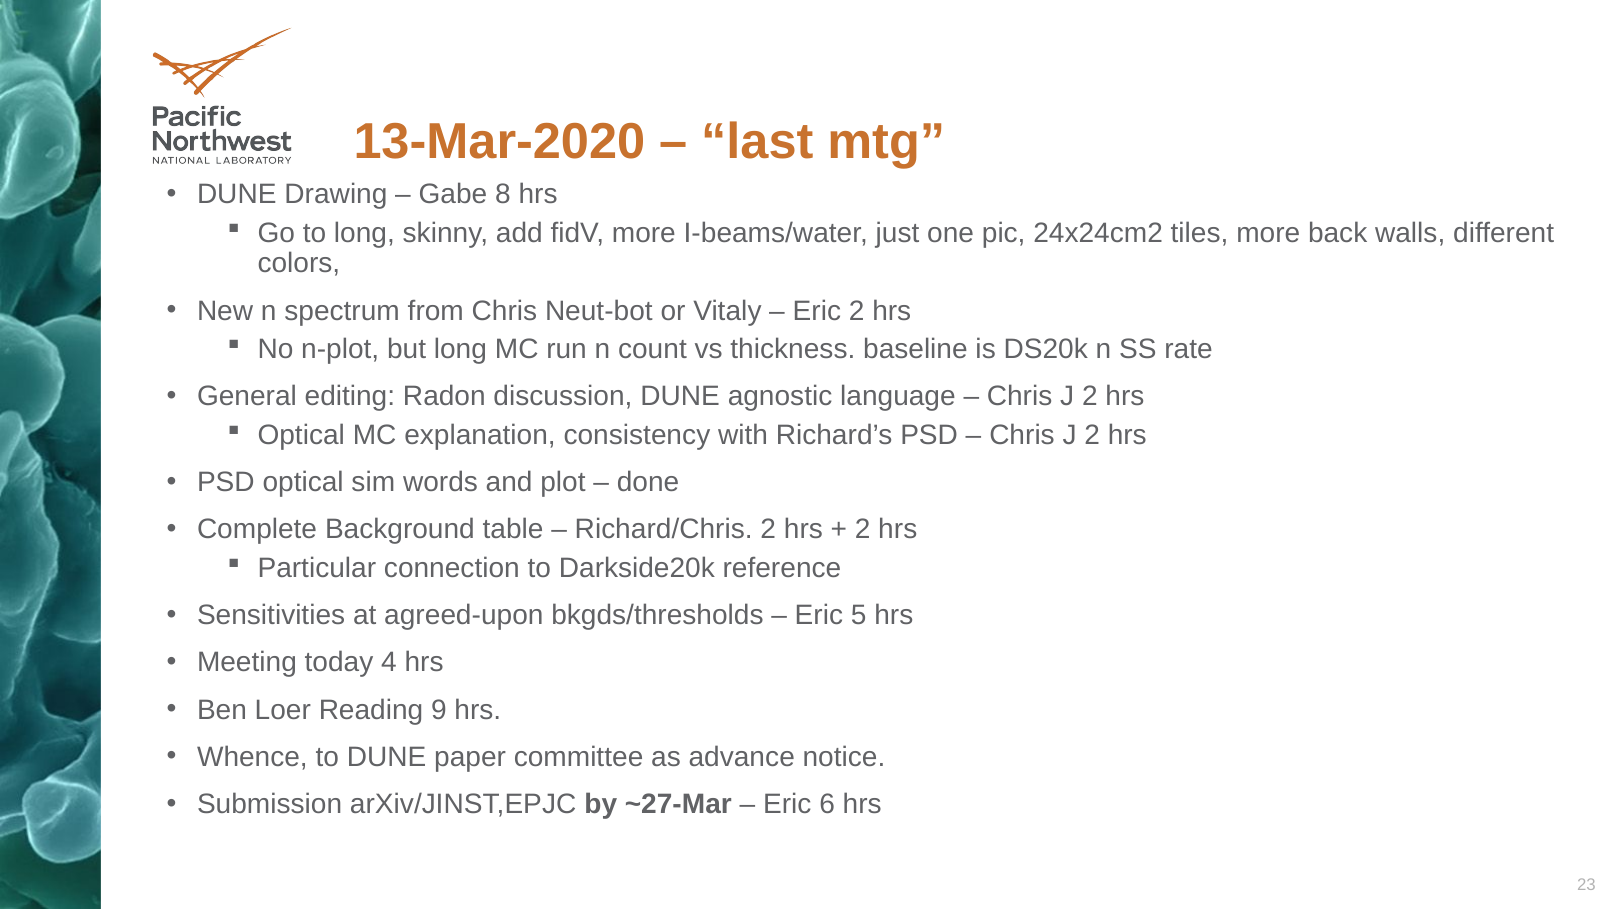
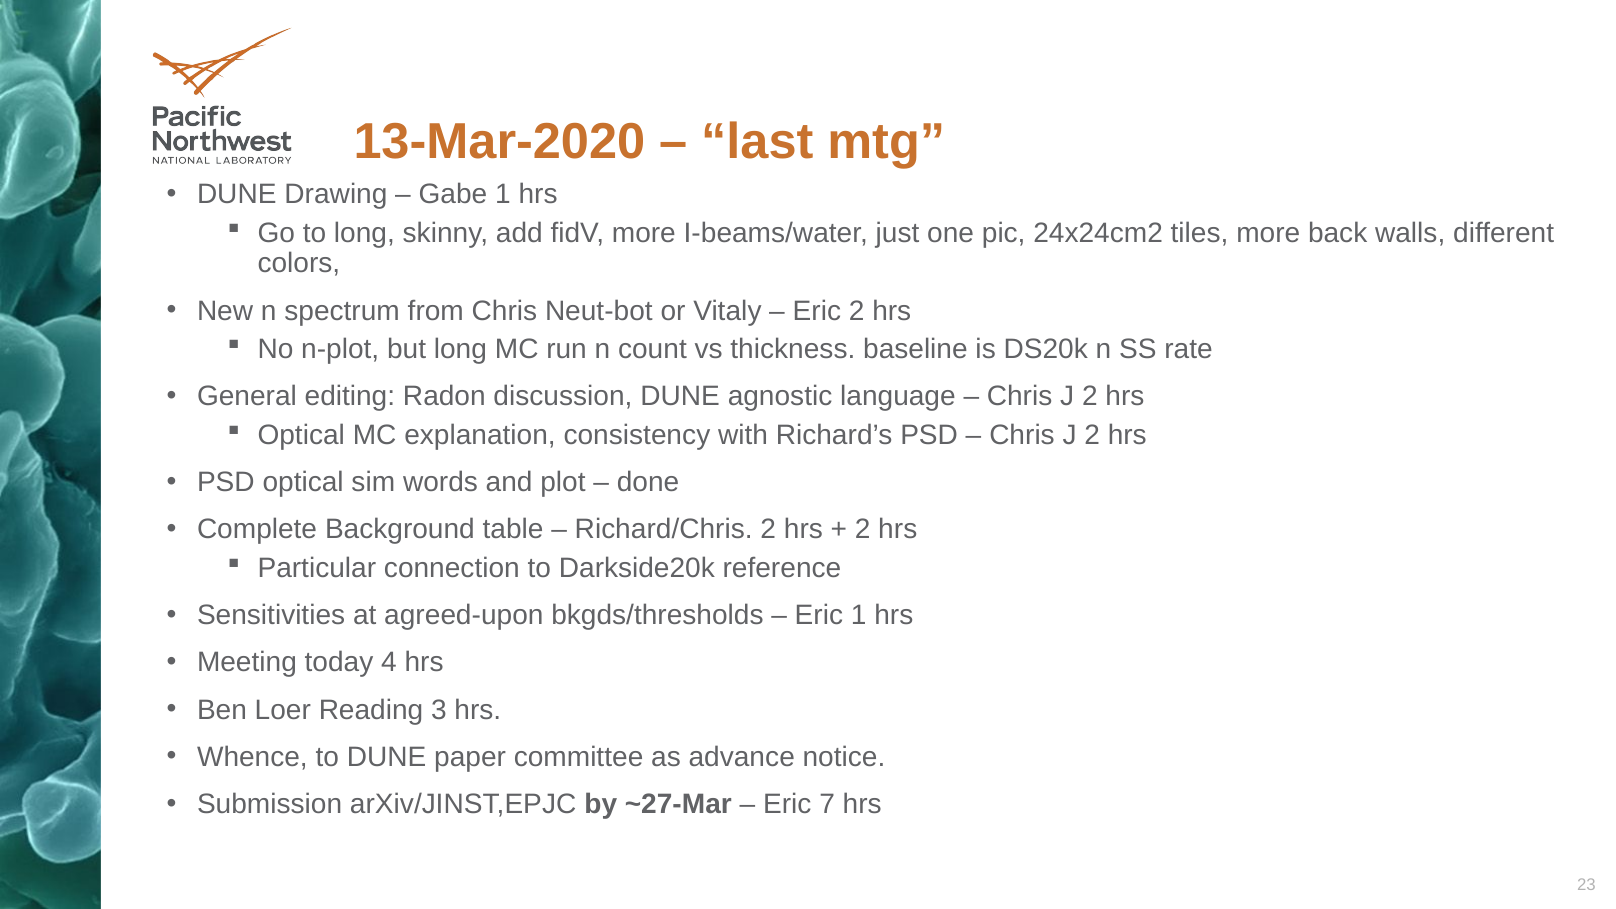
Gabe 8: 8 -> 1 (503, 195)
Eric 5: 5 -> 1 (859, 616)
9: 9 -> 3 (439, 710)
6: 6 -> 7 (827, 804)
